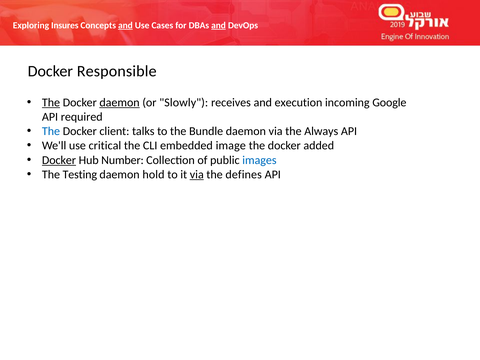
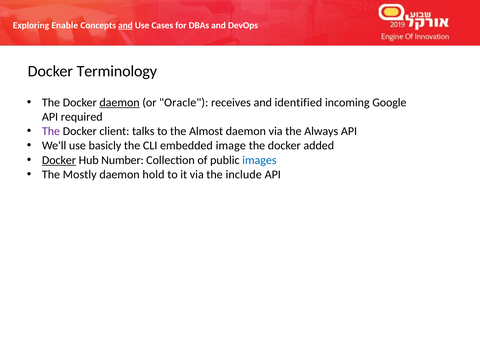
Insures: Insures -> Enable (65, 25)
and underline: present -> none (219, 25)
Responsible: Responsible -> Terminology (117, 71)
The underline: present -> none (51, 102)
Slowly: Slowly -> Oracle (184, 102)
execution: execution -> identified (298, 102)
The colour: blue -> purple (51, 131)
Bundle: Bundle -> Almost (206, 131)
critical: critical -> basicly (105, 146)
Testing: Testing -> Mostly (80, 174)
via underline: present -> none (197, 174)
defines: defines -> include (244, 174)
